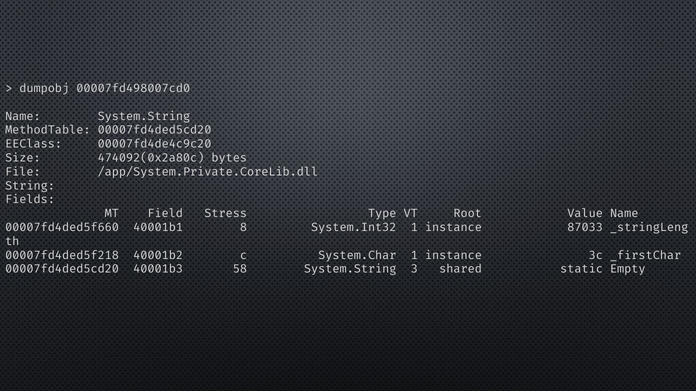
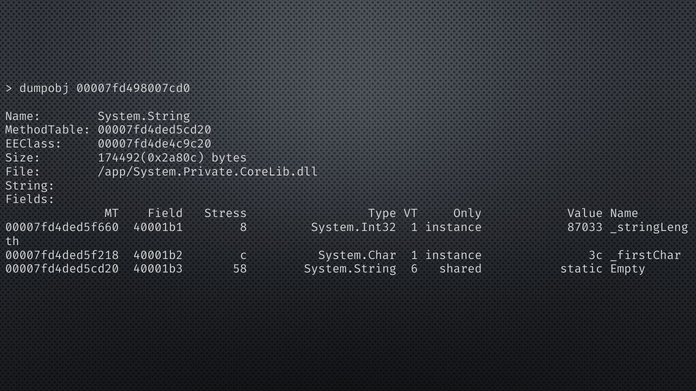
474092(0x2a80c: 474092(0x2a80c -> 174492(0x2a80c (151, 158)
Root: Root -> Only (468, 214)
3: 3 -> 6 (414, 269)
